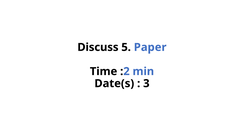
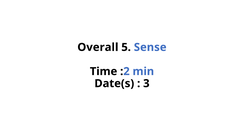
Discuss: Discuss -> Overall (98, 47)
Paper: Paper -> Sense (150, 47)
